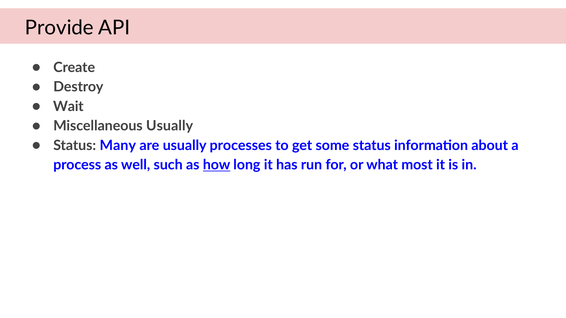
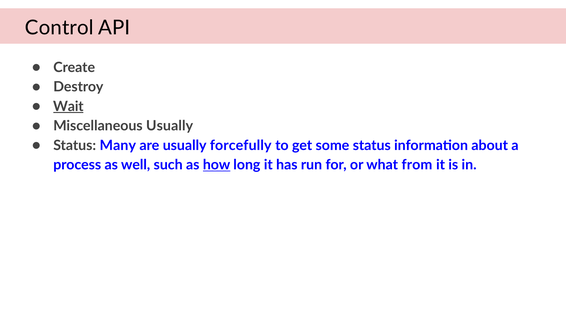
Provide: Provide -> Control (59, 28)
Wait underline: none -> present (68, 107)
processes: processes -> forcefully (241, 146)
most: most -> from (417, 165)
